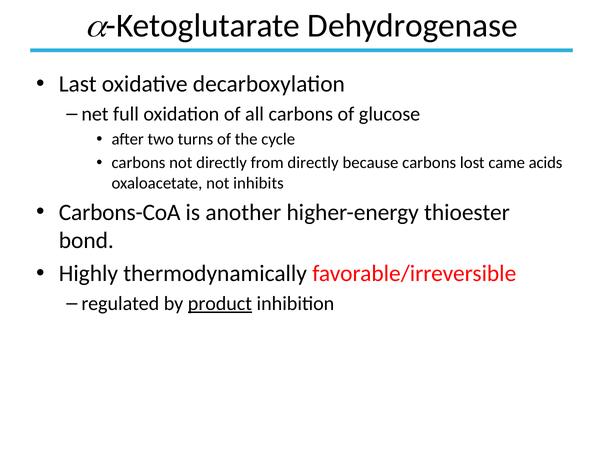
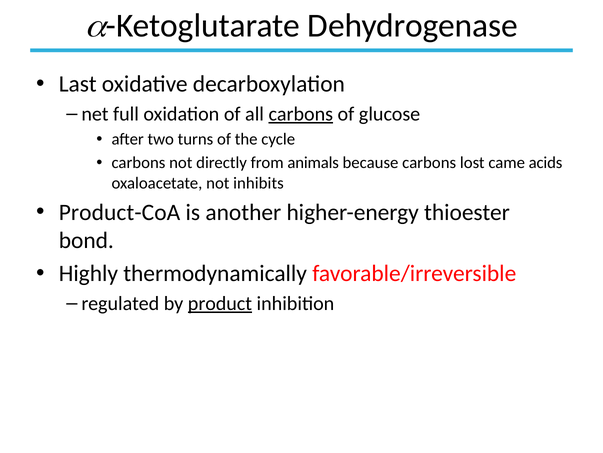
carbons underline: none -> present (301, 114)
from directly: directly -> animals (313, 163)
Carbons-CoA: Carbons-CoA -> Product-CoA (120, 212)
